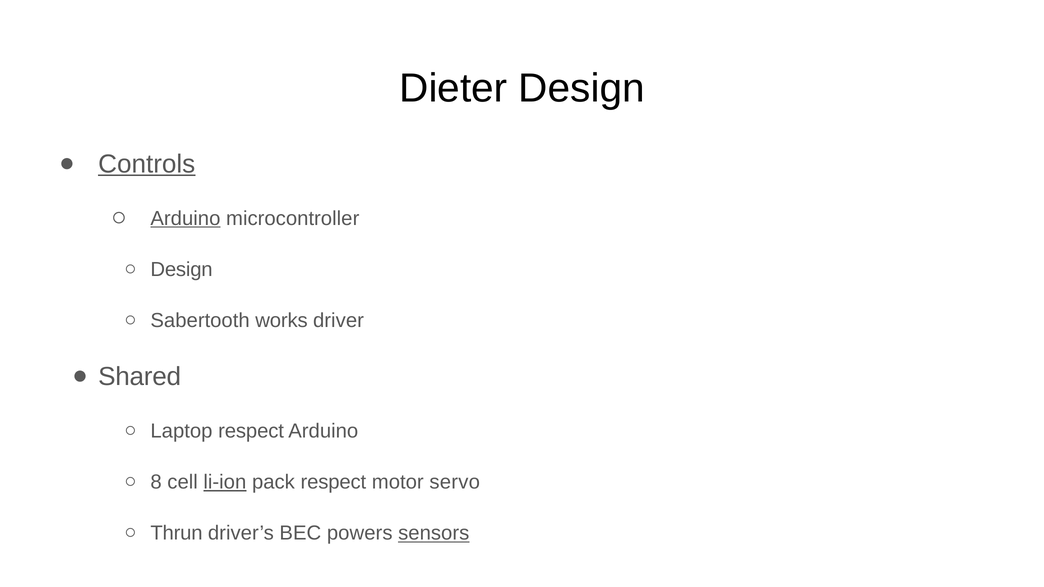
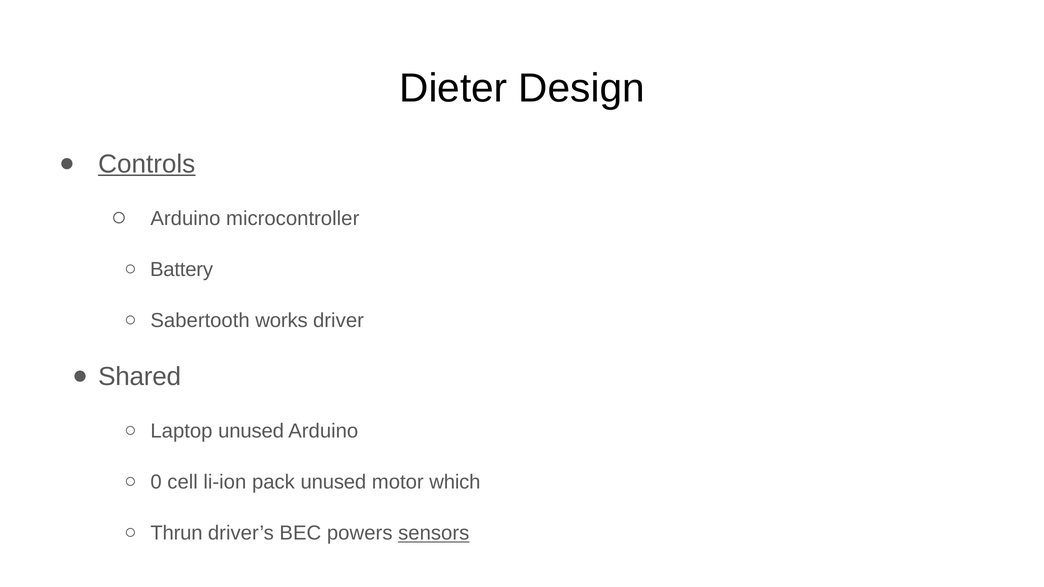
Arduino underline: present -> none (185, 218)
Design: Design -> Battery (182, 270)
Laptop respect: respect -> unused (251, 431)
8: 8 -> 0 (156, 482)
li-ion underline: present -> none (225, 482)
pack respect: respect -> unused (333, 482)
servo: servo -> which (455, 482)
